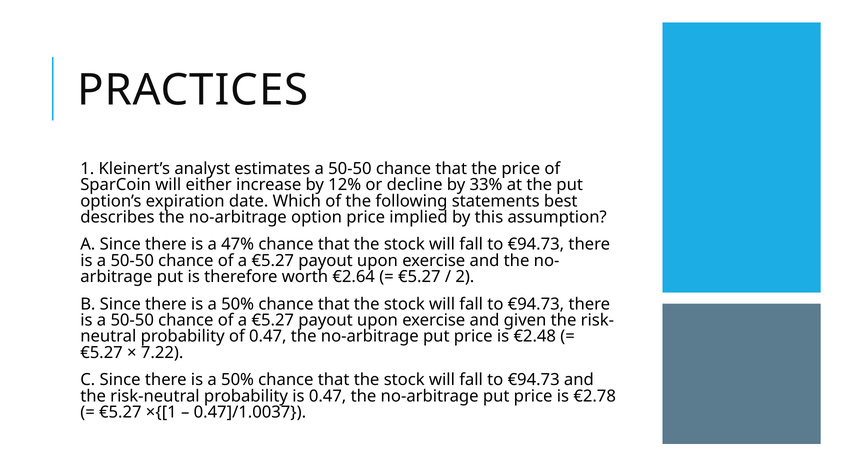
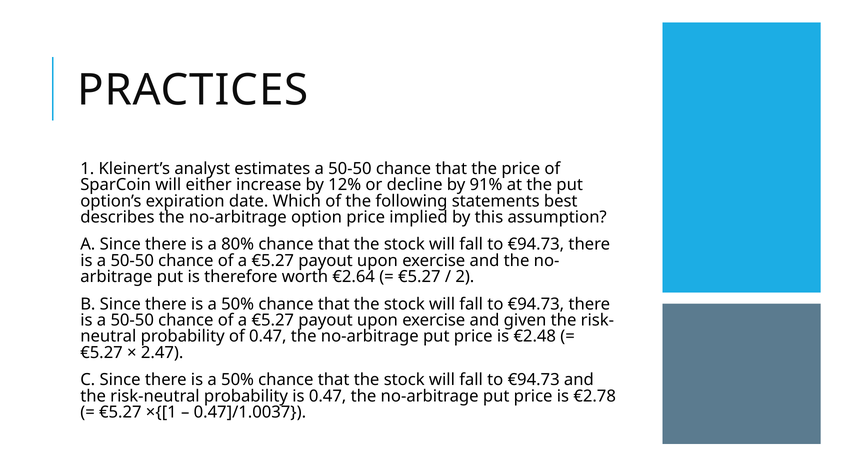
33%: 33% -> 91% (486, 185)
47%: 47% -> 80% (238, 245)
7.22: 7.22 -> 2.47 (162, 353)
